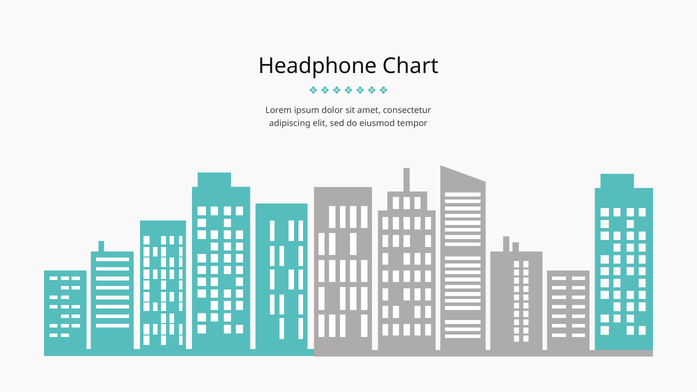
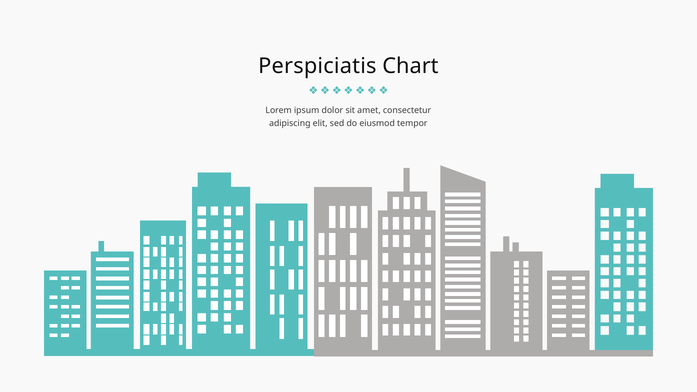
Headphone: Headphone -> Perspiciatis (317, 66)
